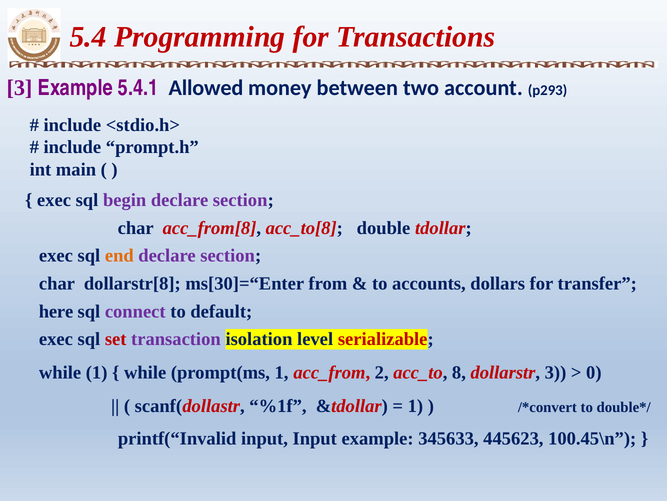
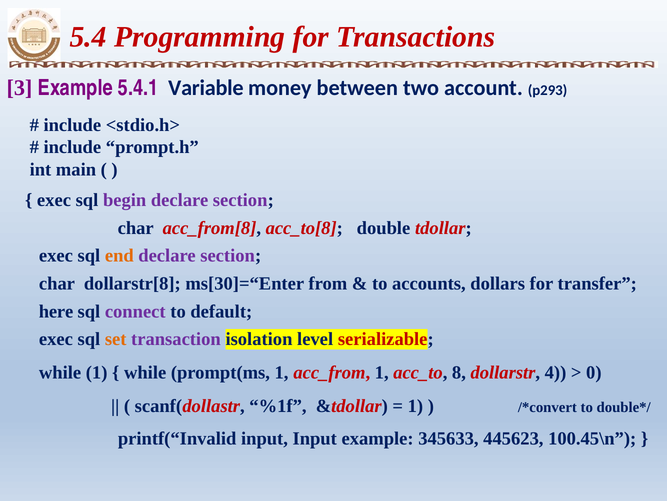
Allowed: Allowed -> Variable (206, 88)
set colour: red -> orange (116, 339)
acc_from 2: 2 -> 1 (382, 372)
dollarstr 3: 3 -> 4 (555, 372)
